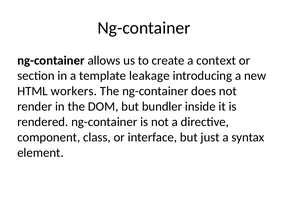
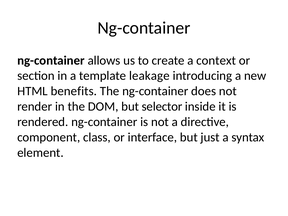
workers: workers -> benefits (74, 91)
bundler: bundler -> selector (162, 106)
